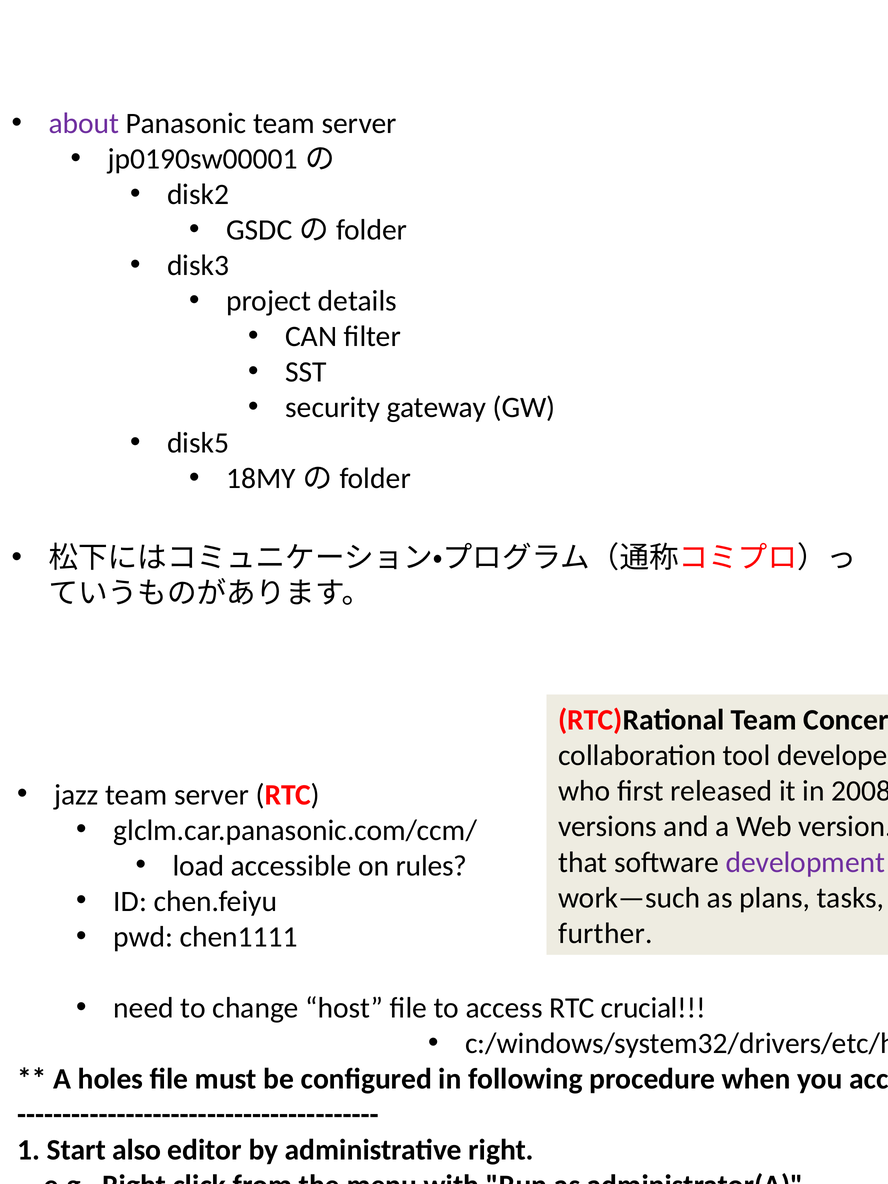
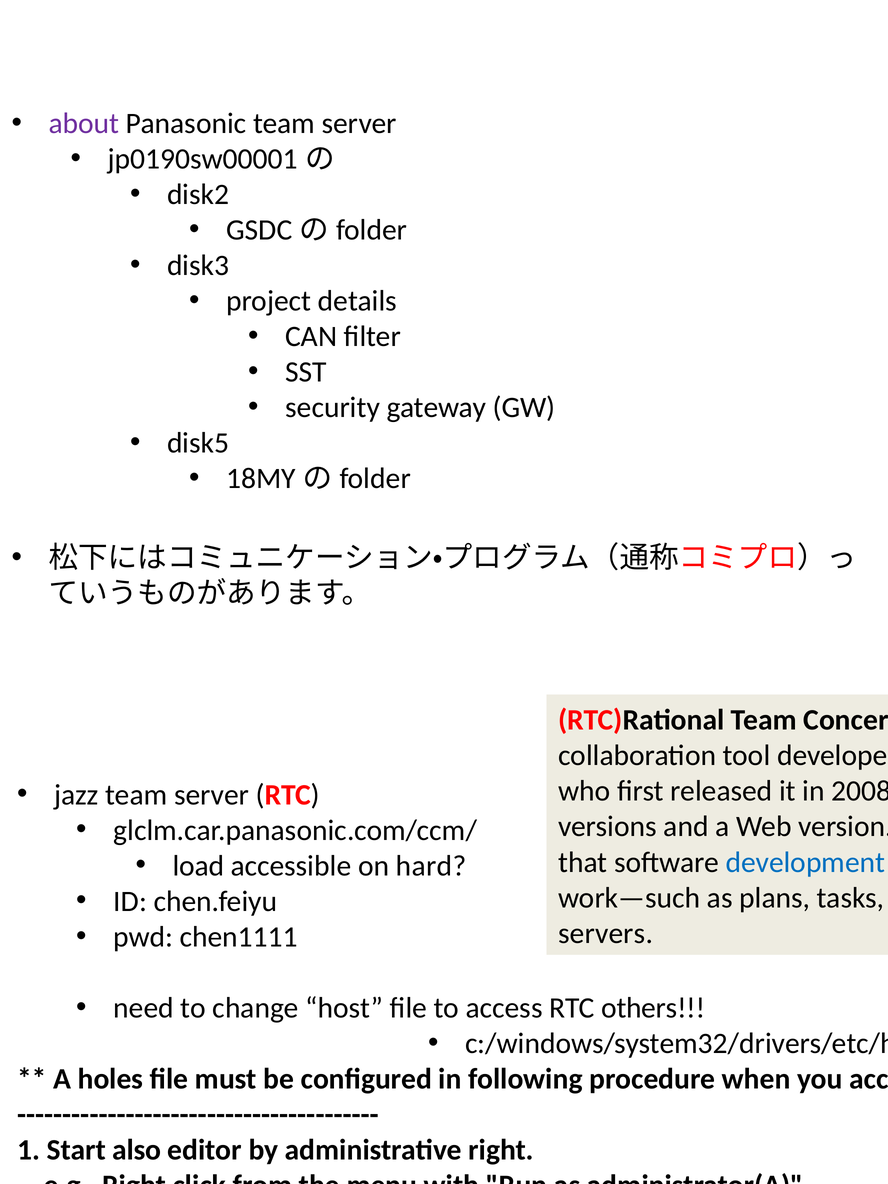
development colour: purple -> blue (805, 862)
rules: rules -> hard (431, 866)
further: further -> servers (606, 933)
crucial: crucial -> others (653, 1008)
